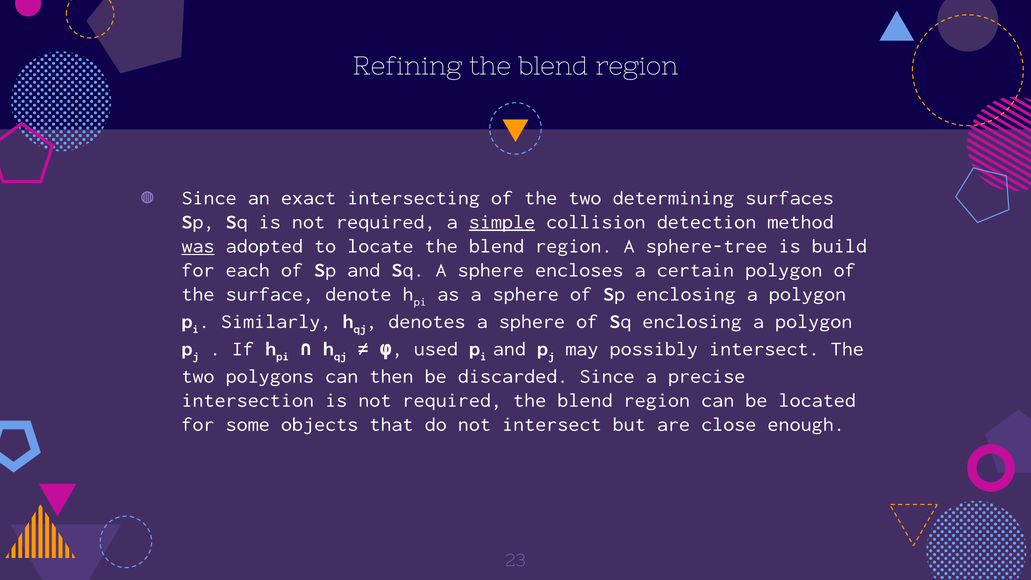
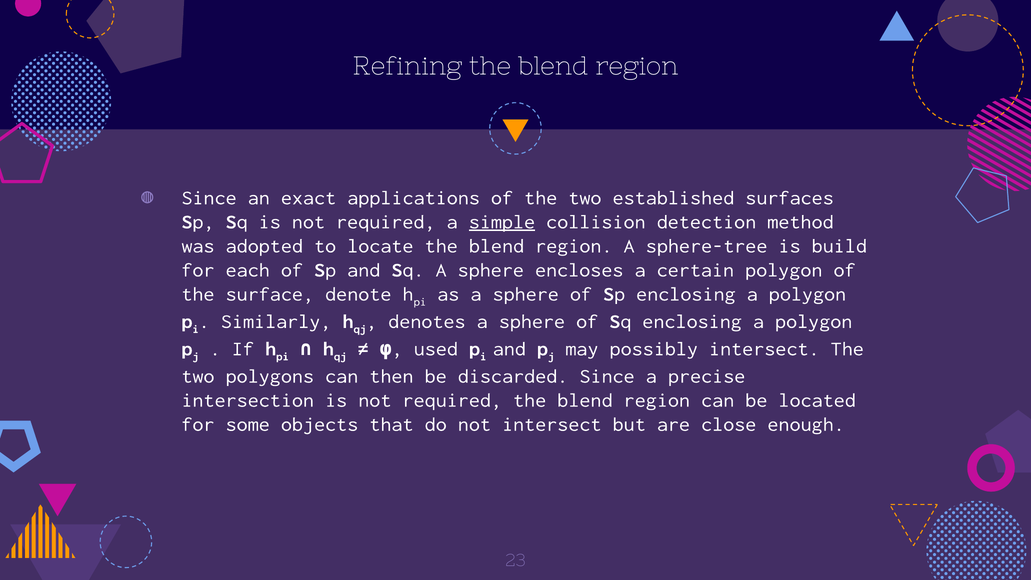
intersecting: intersecting -> applications (414, 198)
determining: determining -> established (673, 198)
was underline: present -> none (198, 246)
